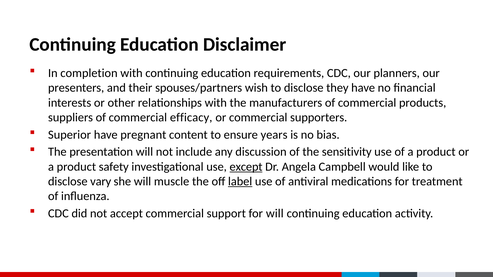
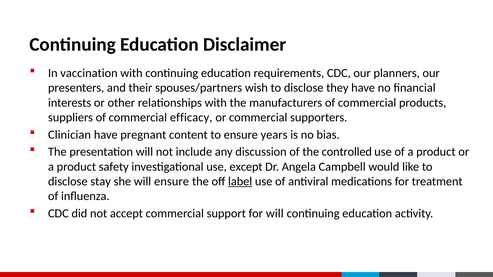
completion: completion -> vaccination (89, 73)
Superior: Superior -> Clinician (70, 135)
sensitivity: sensitivity -> controlled (347, 152)
except underline: present -> none (246, 167)
vary: vary -> stay (101, 182)
will muscle: muscle -> ensure (172, 182)
